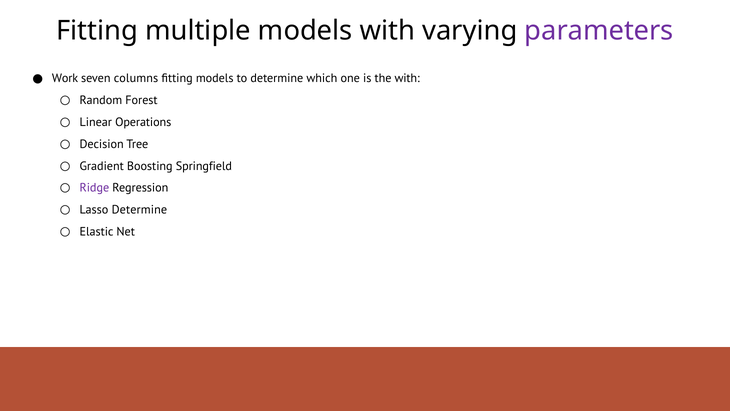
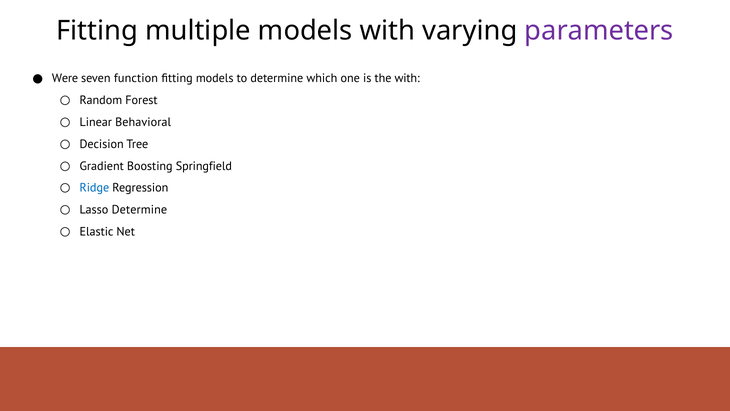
Work: Work -> Were (65, 78)
columns: columns -> function (136, 78)
Operations: Operations -> Behavioral (143, 122)
Ridge colour: purple -> blue (94, 188)
